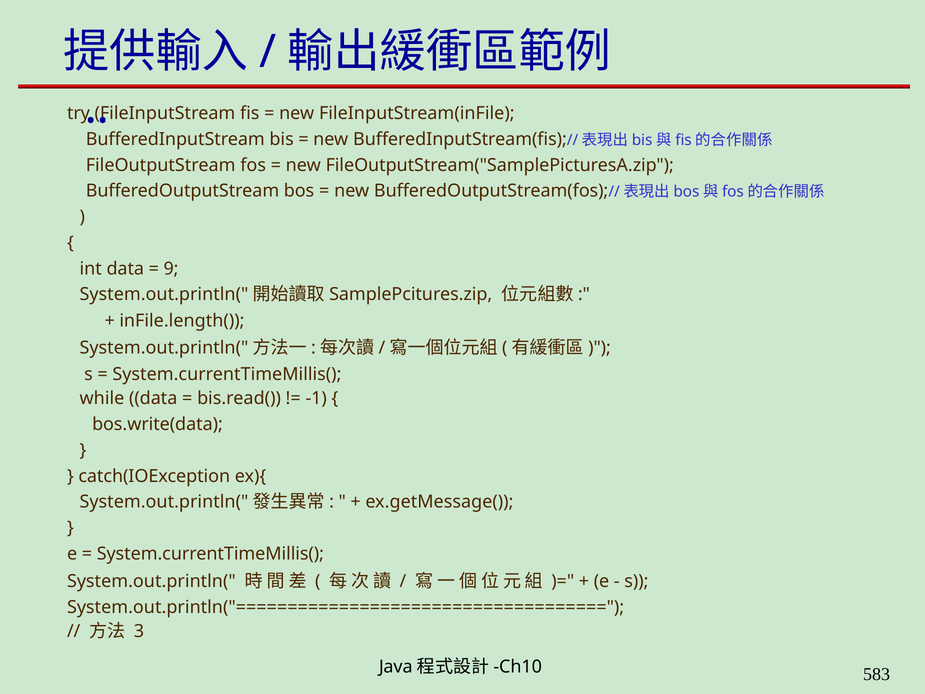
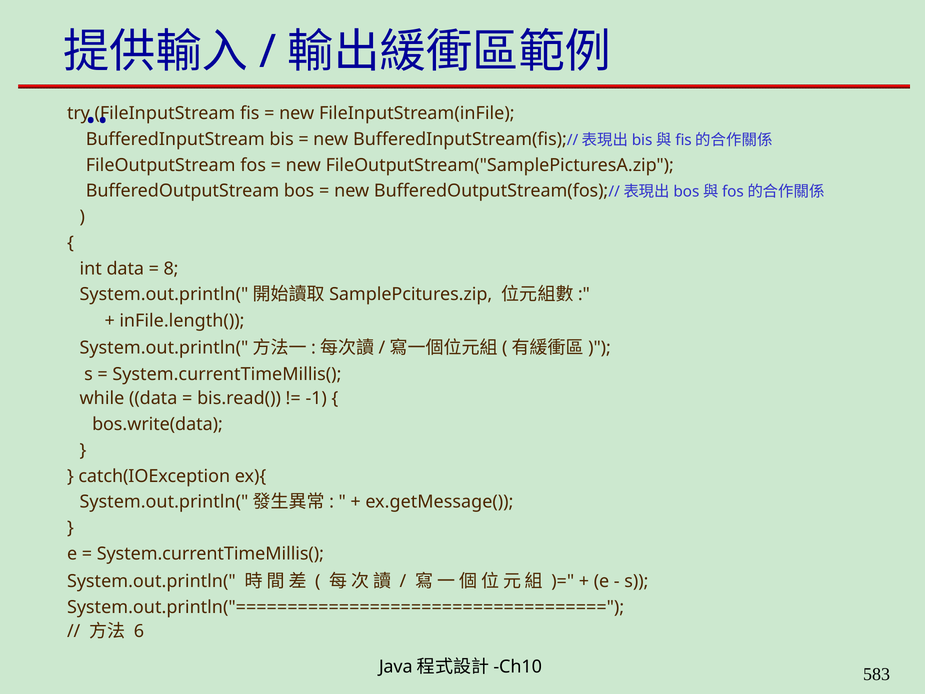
9: 9 -> 8 (171, 269)
3: 3 -> 6 (139, 631)
